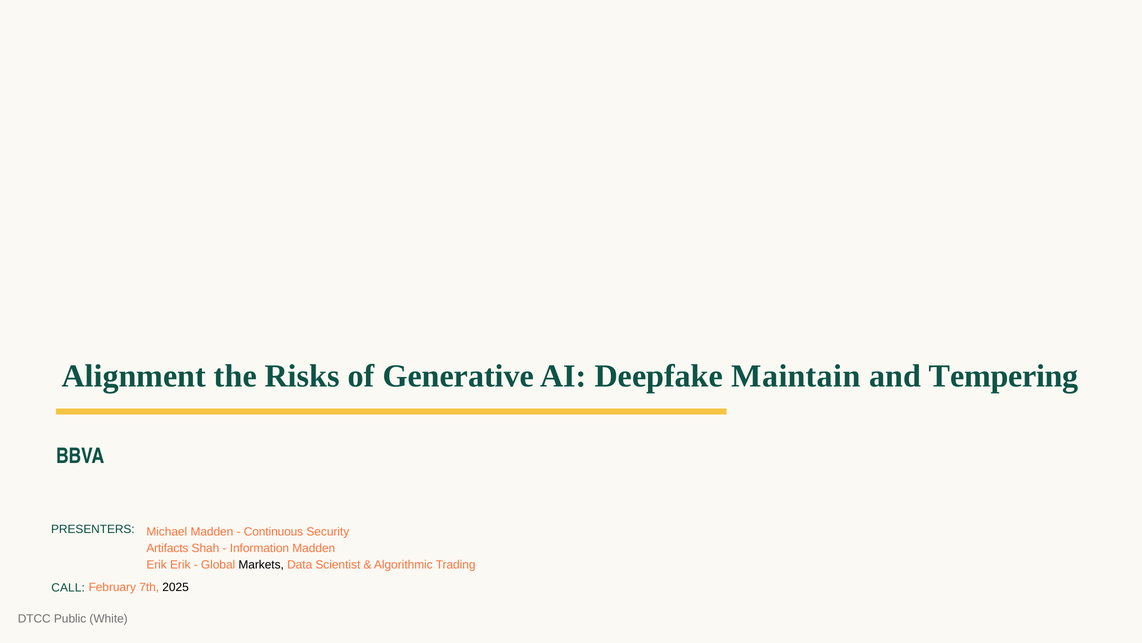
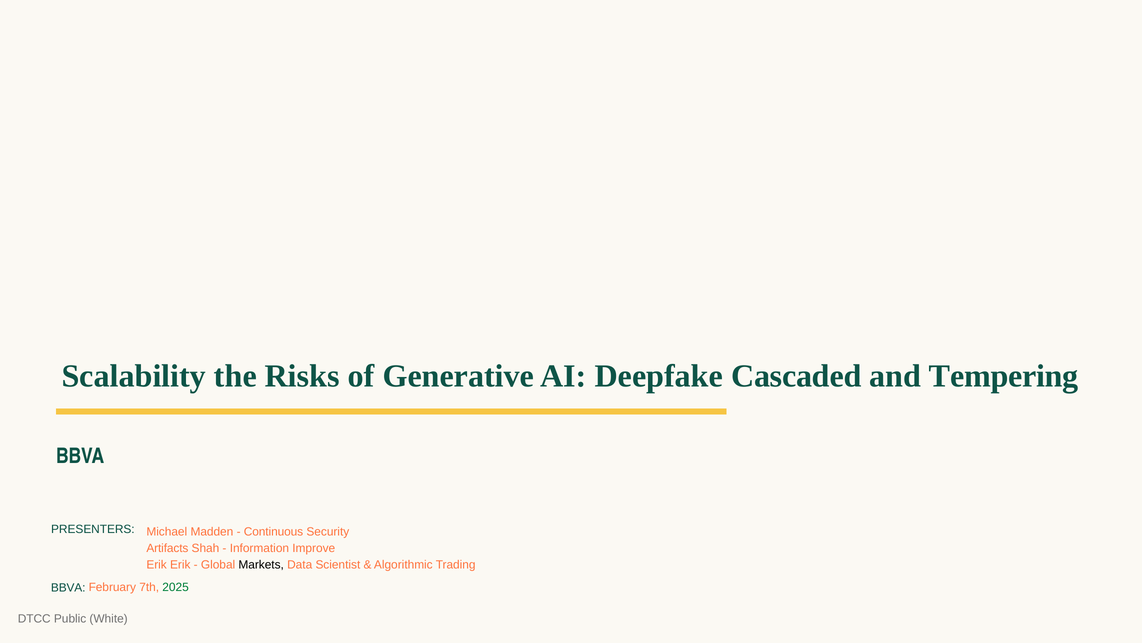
Alignment: Alignment -> Scalability (134, 376)
Maintain: Maintain -> Cascaded (796, 376)
Information Madden: Madden -> Improve (314, 548)
CALL: CALL -> BBVA (68, 587)
2025 colour: black -> green (176, 587)
